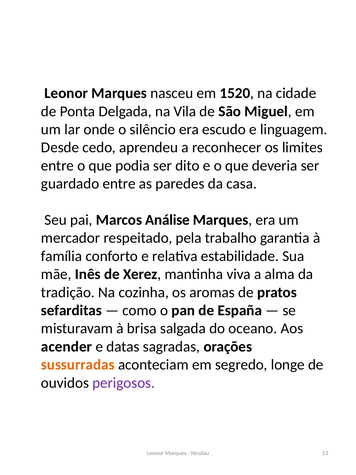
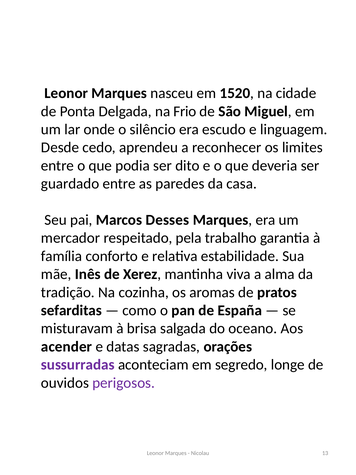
Vila: Vila -> Frio (185, 111)
Análise: Análise -> Desses (167, 220)
sussurradas colour: orange -> purple (78, 364)
